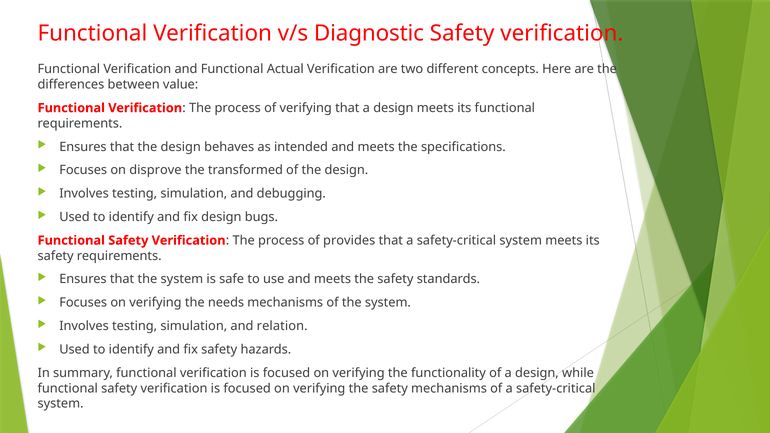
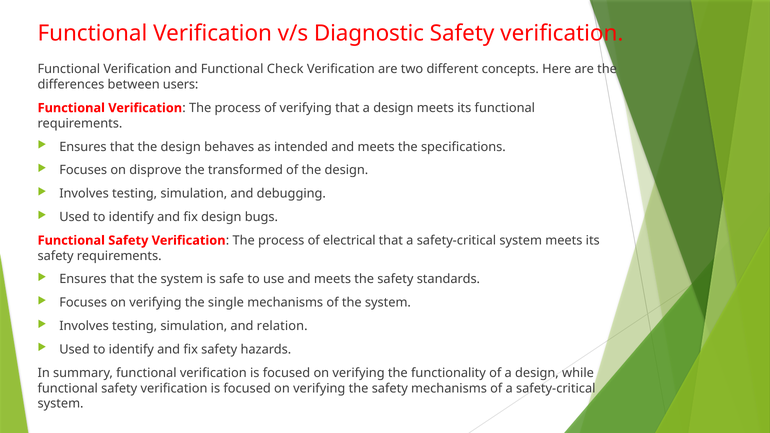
Actual: Actual -> Check (285, 69)
value: value -> users (181, 85)
provides: provides -> electrical (349, 241)
needs: needs -> single (226, 303)
